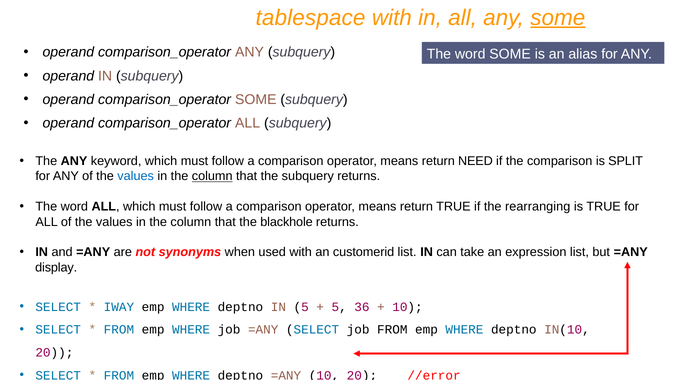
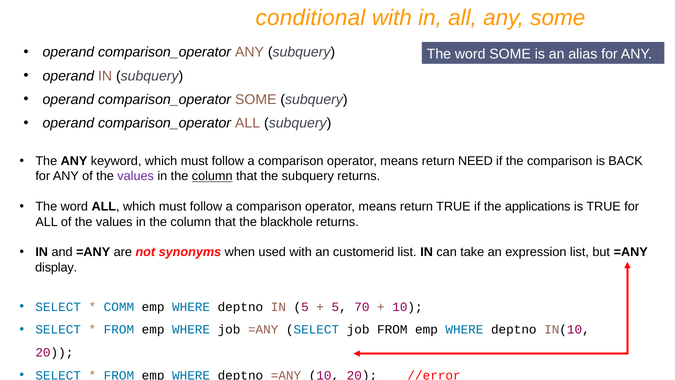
tablespace: tablespace -> conditional (310, 18)
some underline: present -> none (558, 18)
SPLIT: SPLIT -> BACK (625, 161)
values colour: blue -> purple (136, 176)
rearranging: rearranging -> applications (538, 206)
IWAY: IWAY -> COMM (119, 307)
36: 36 -> 70 (362, 307)
